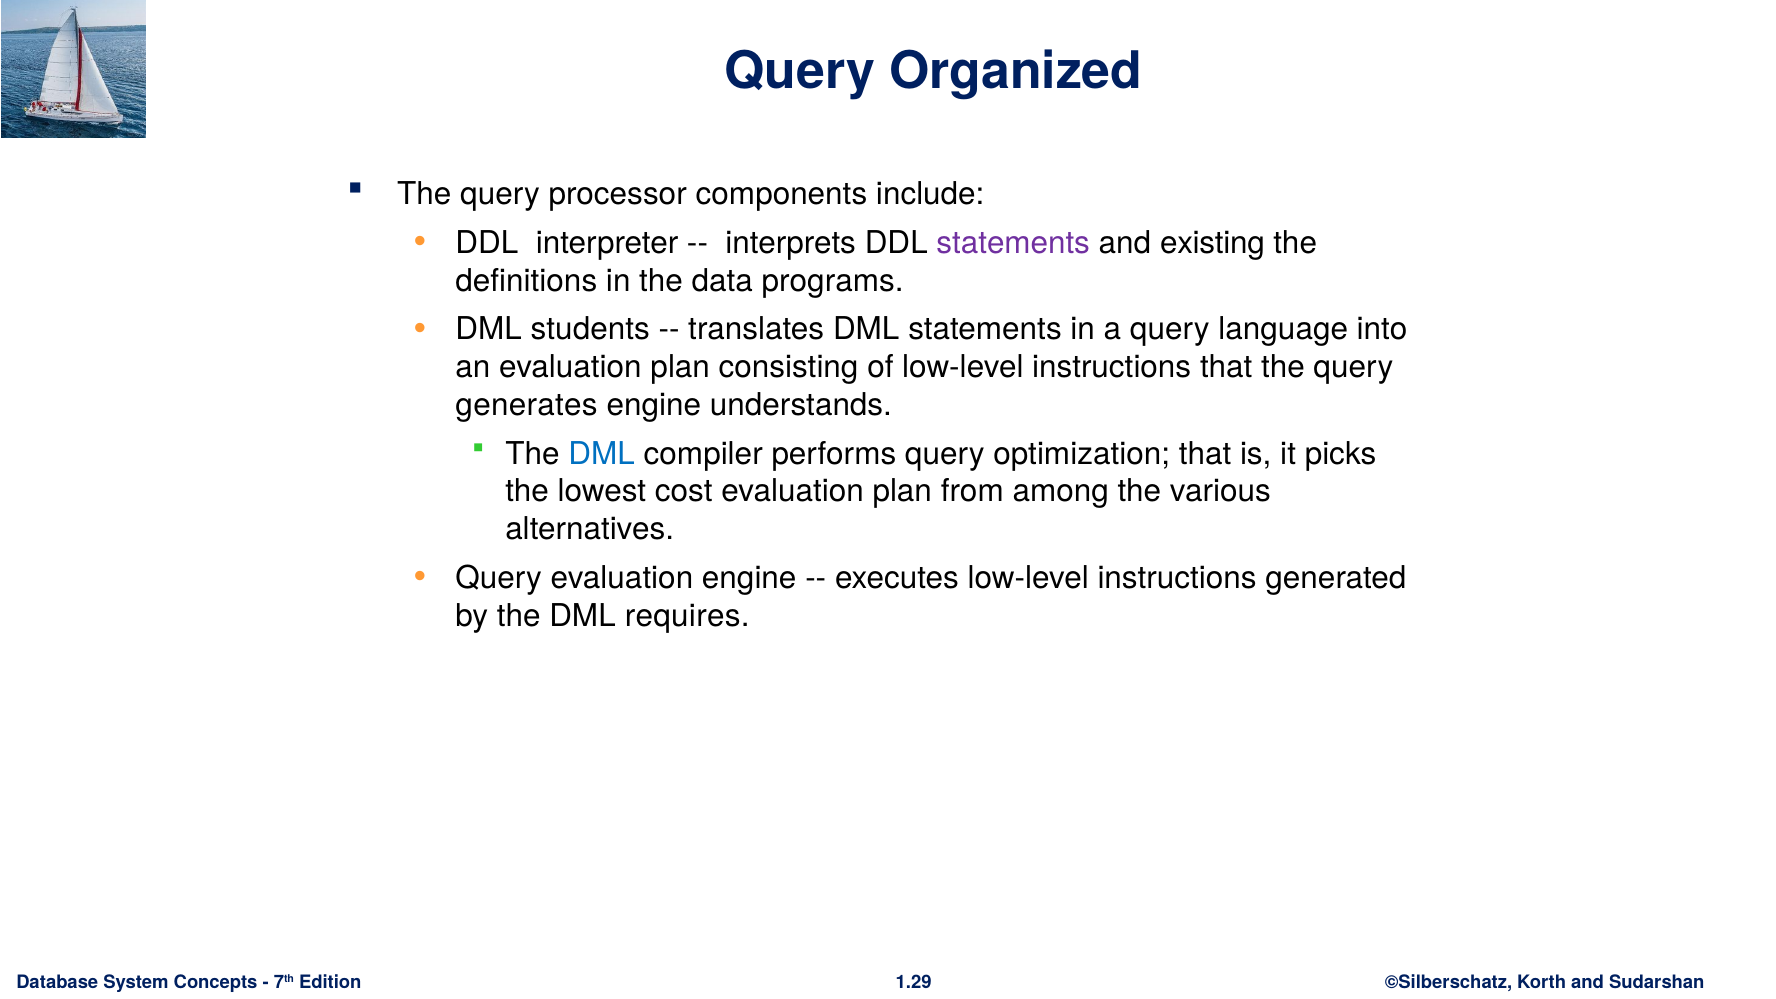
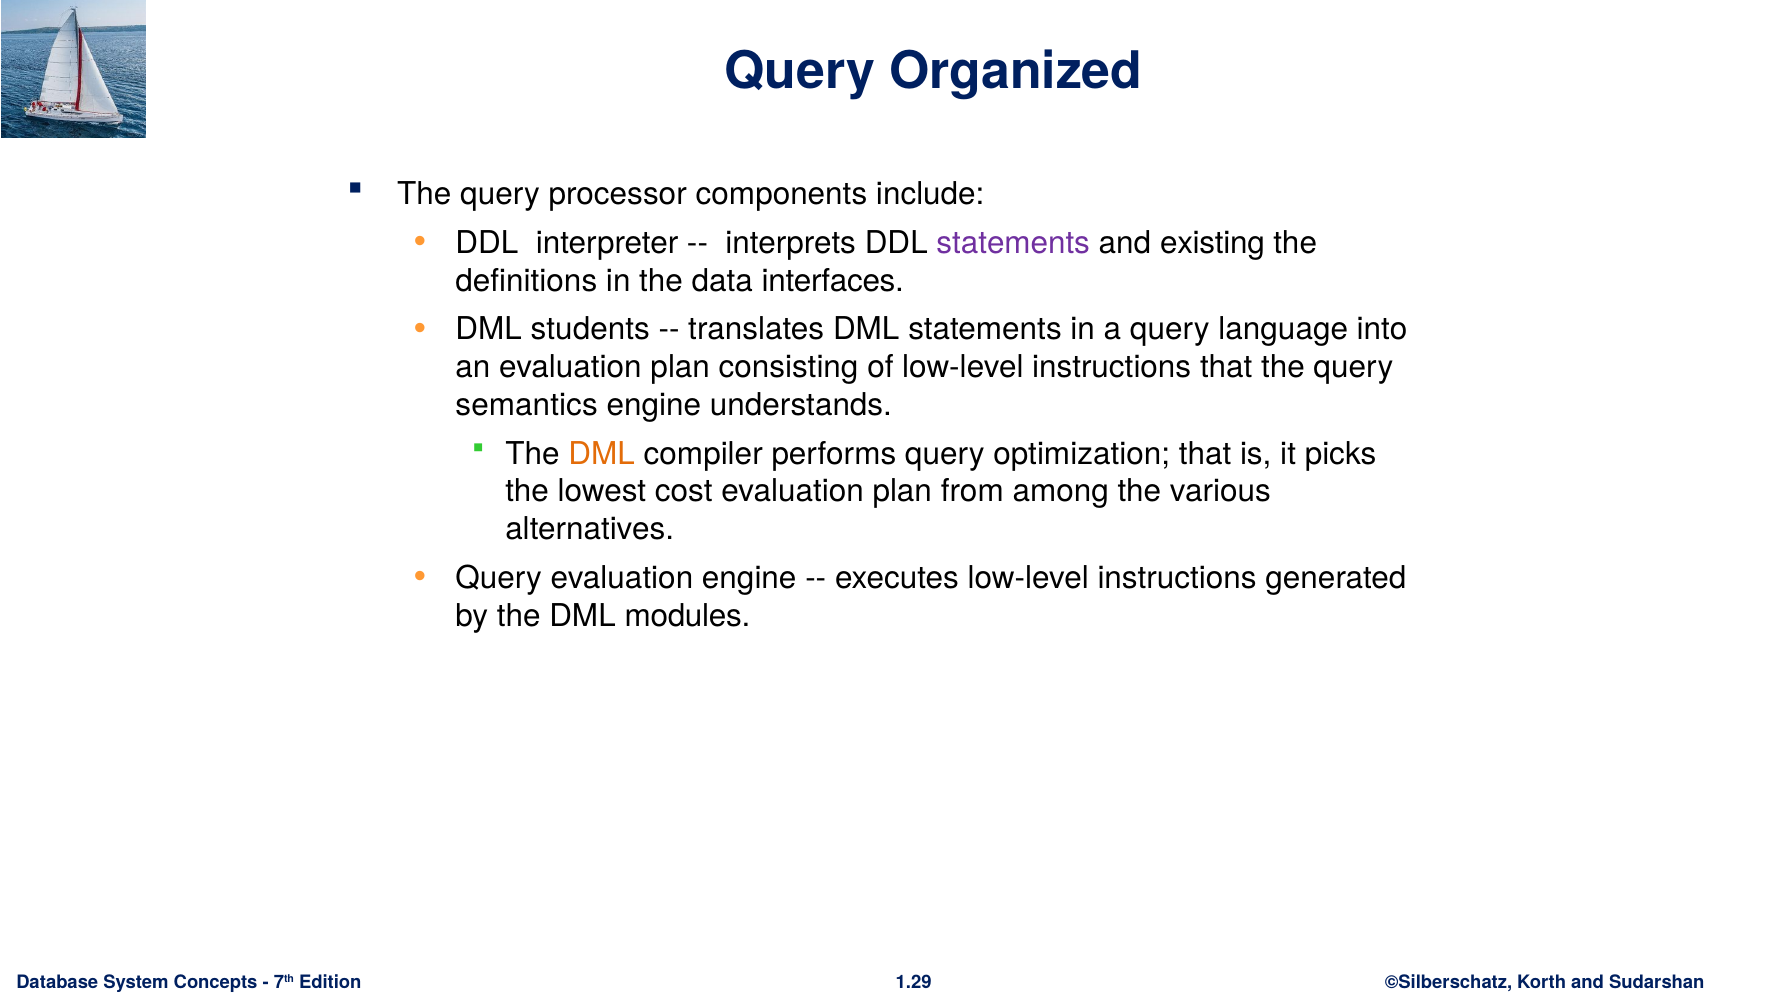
programs: programs -> interfaces (833, 281)
generates: generates -> semantics (527, 405)
DML colour: blue -> orange (602, 454)
requires: requires -> modules (688, 616)
